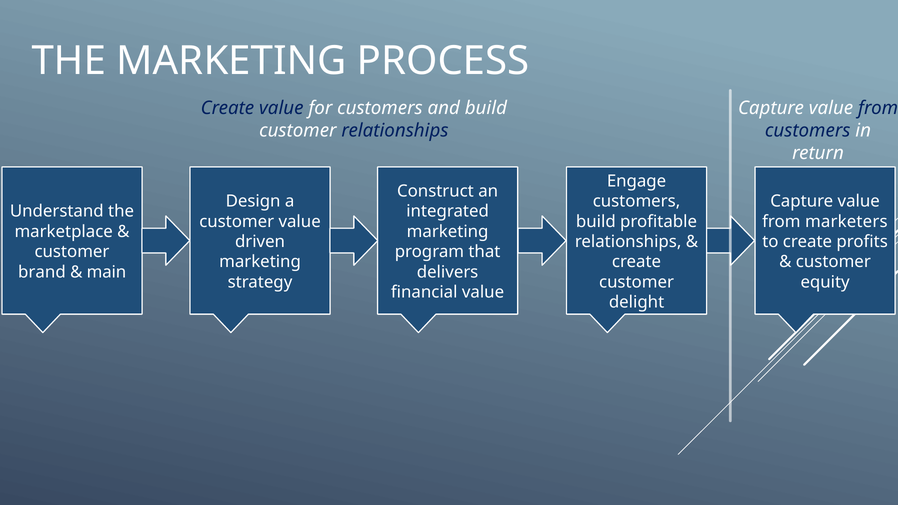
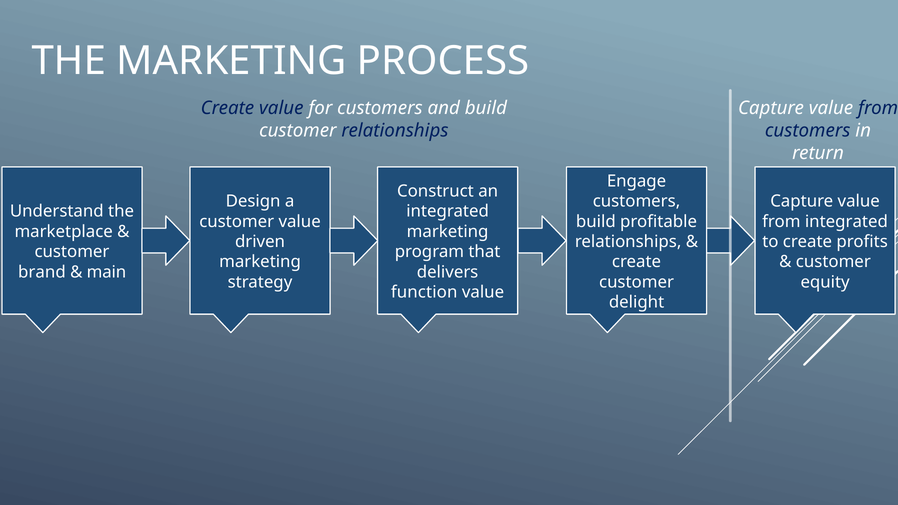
from marketers: marketers -> integrated (846, 222)
financial: financial -> function (424, 292)
